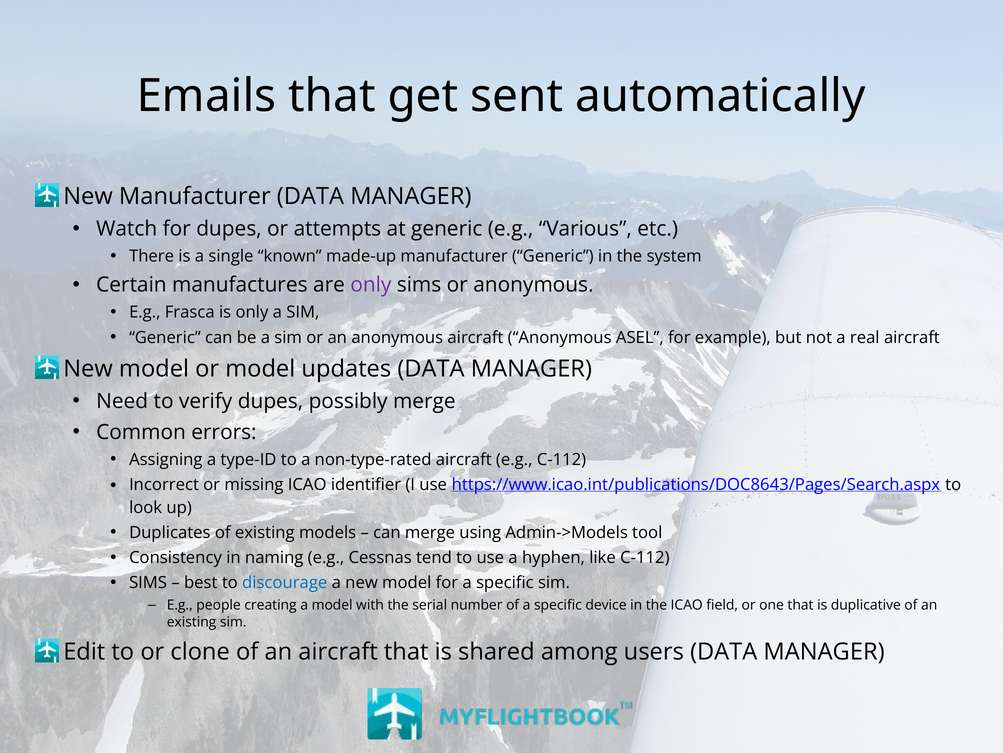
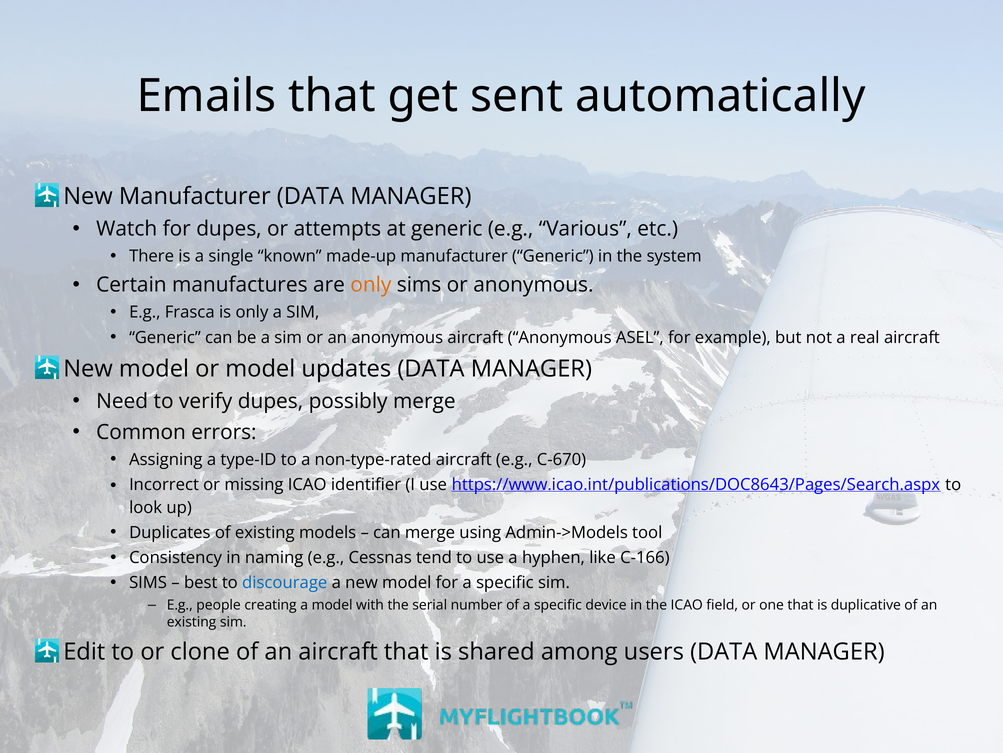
only colour: purple -> orange (371, 285)
e.g C-112: C-112 -> C-670 (561, 459)
like C-112: C-112 -> C-166 (645, 557)
